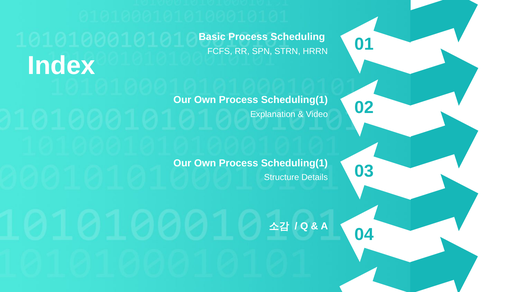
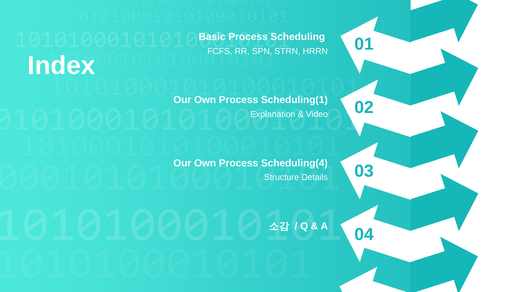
Scheduling(1: Scheduling(1 -> Scheduling(4 (294, 163)
